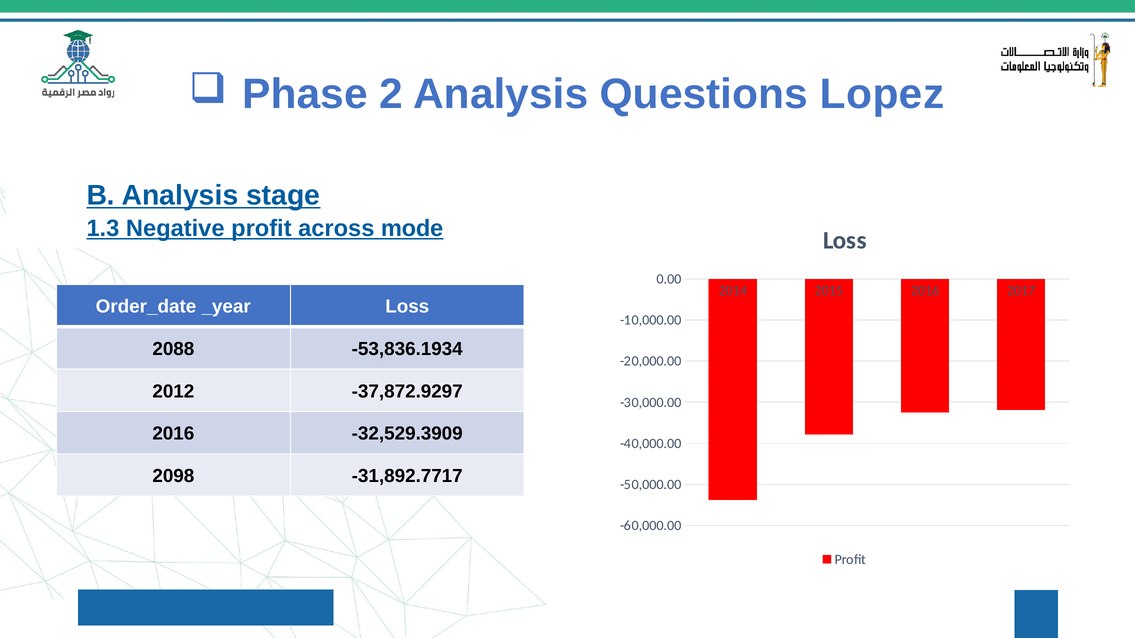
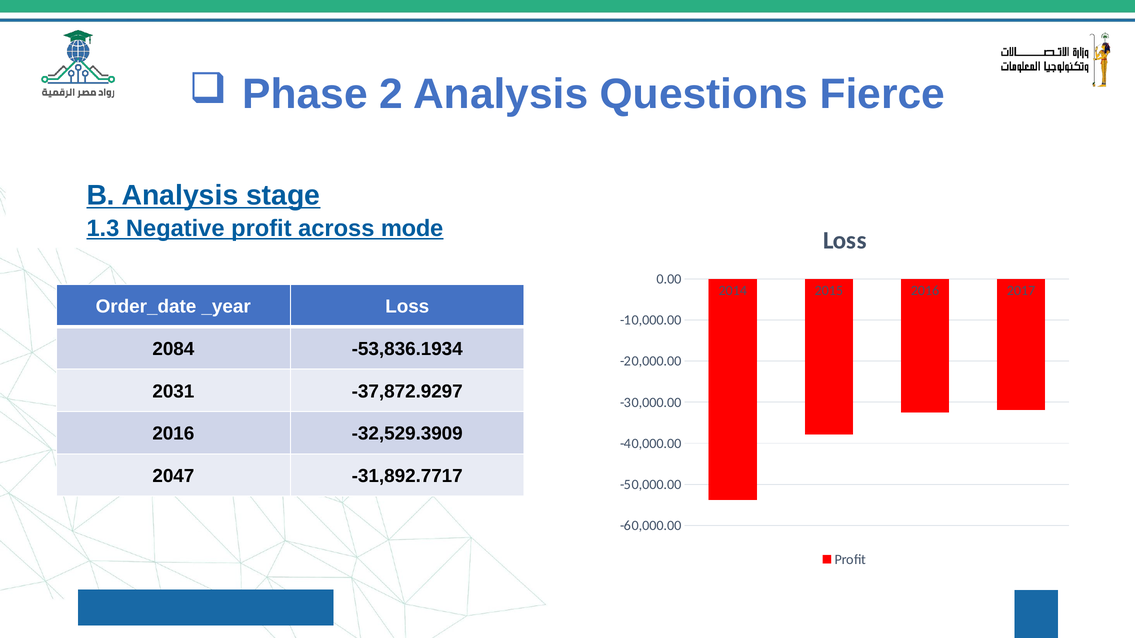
Lopez: Lopez -> Fierce (882, 94)
2088: 2088 -> 2084 (173, 349)
2012: 2012 -> 2031 (173, 392)
2098: 2098 -> 2047 (173, 476)
